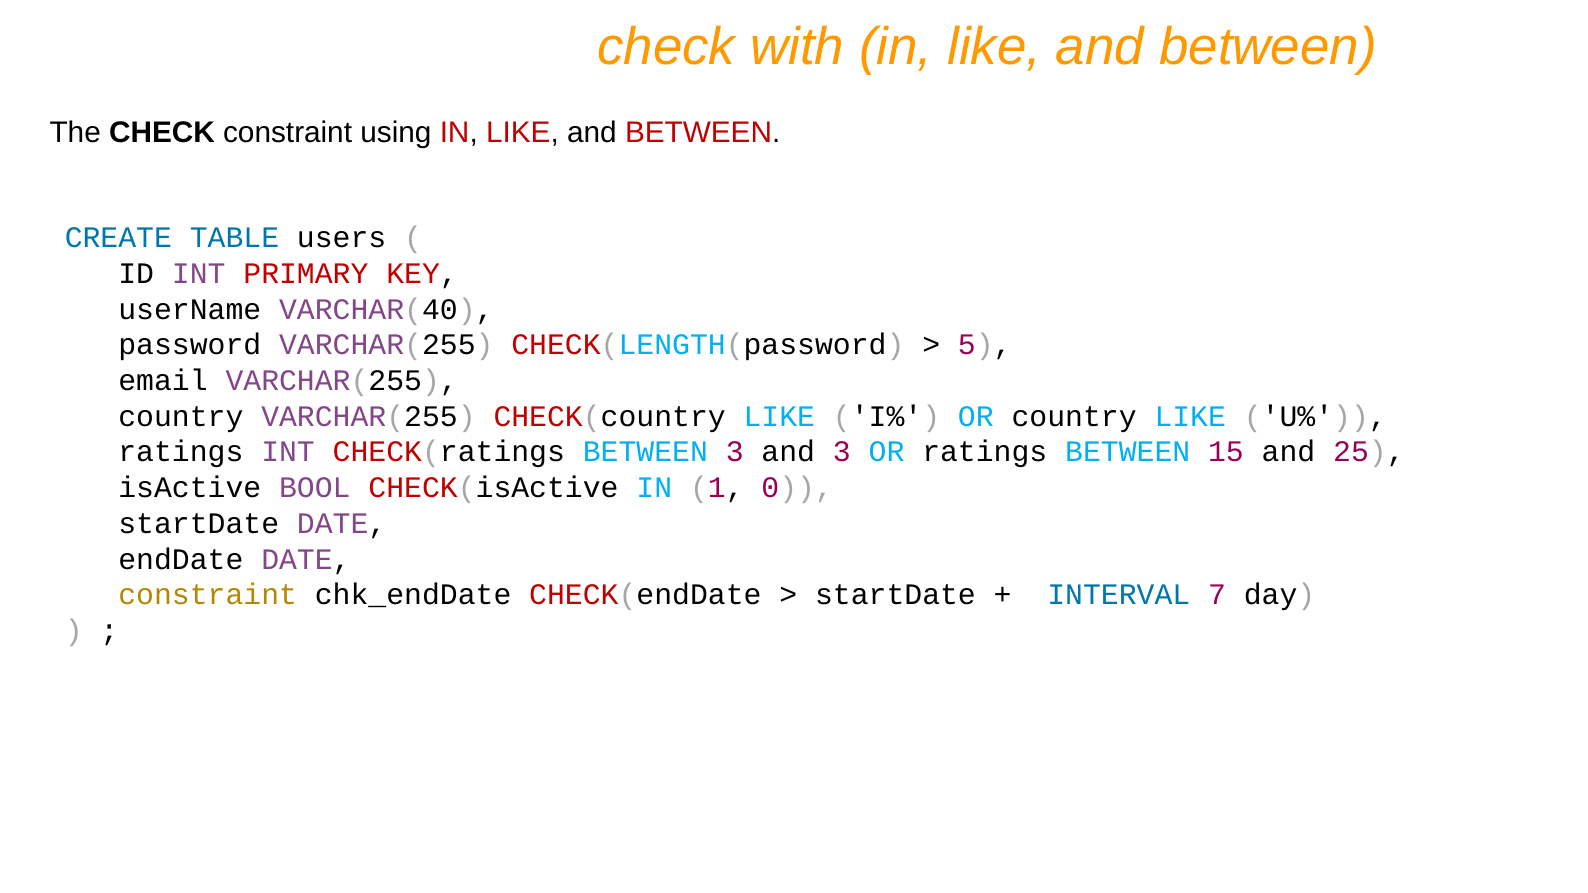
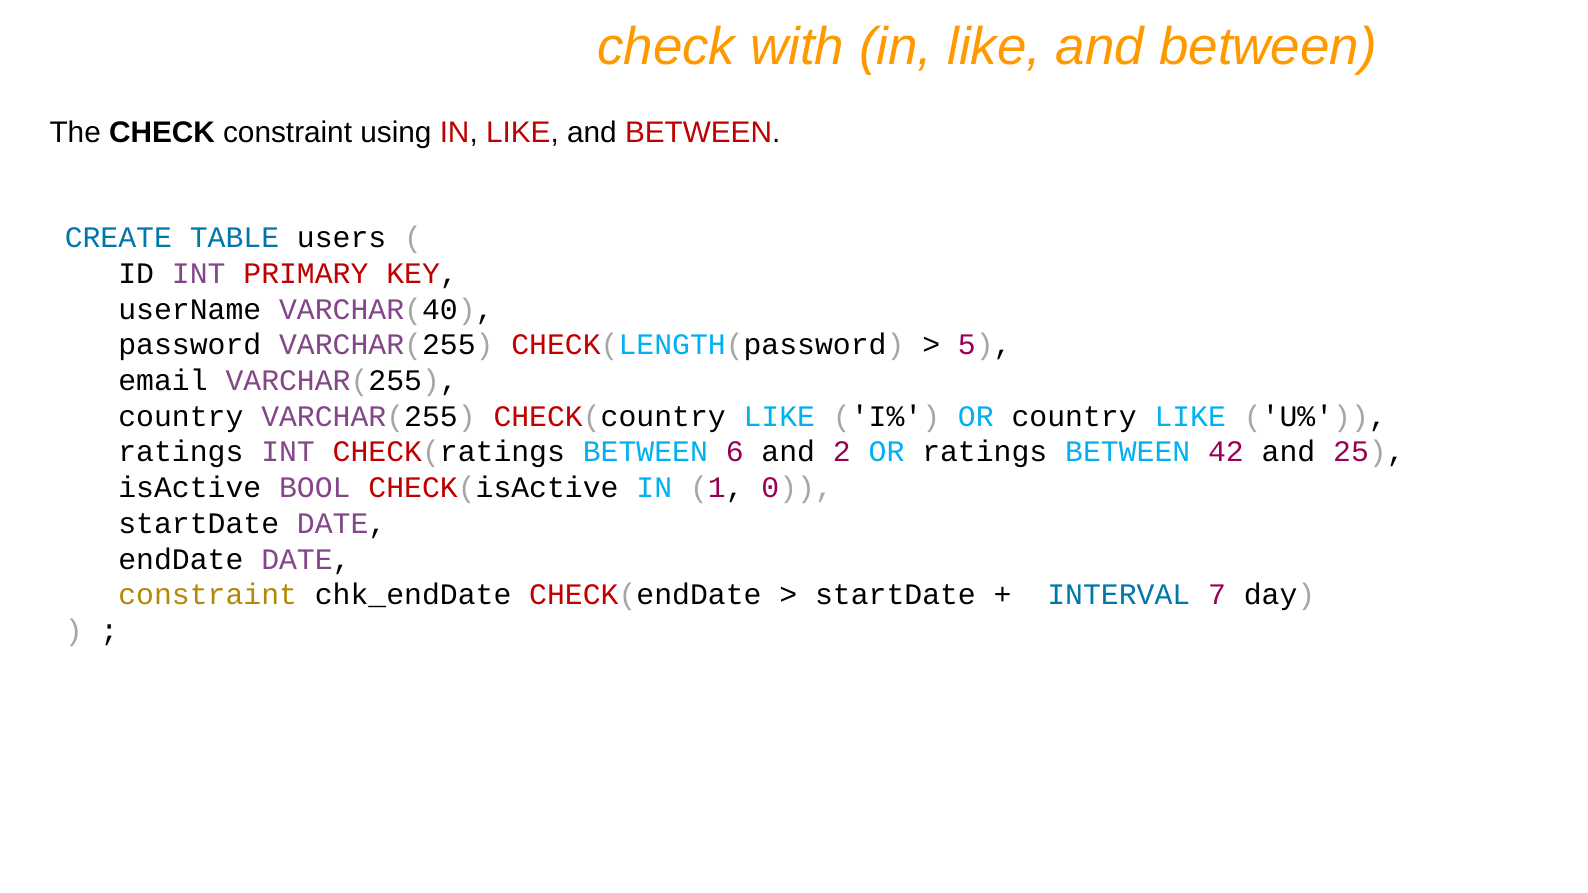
BETWEEN 3: 3 -> 6 (735, 452)
and 3: 3 -> 2 (842, 452)
15: 15 -> 42 (1226, 452)
